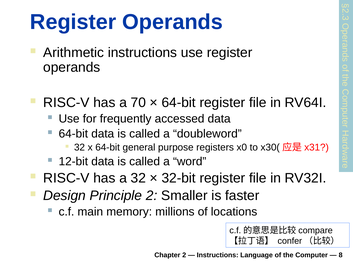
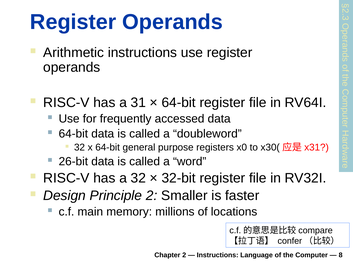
70: 70 -> 31 (138, 103)
12-bit: 12-bit -> 26-bit (73, 161)
